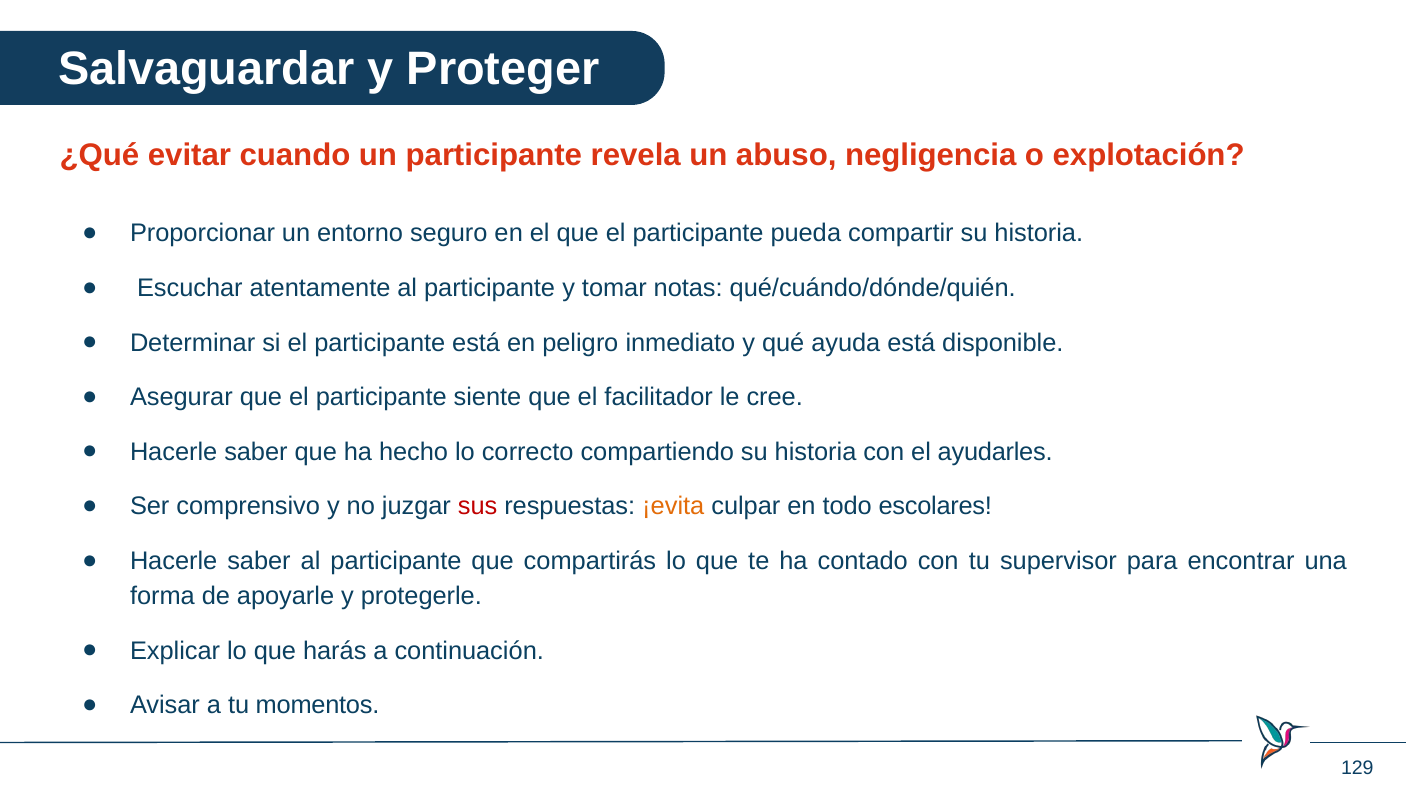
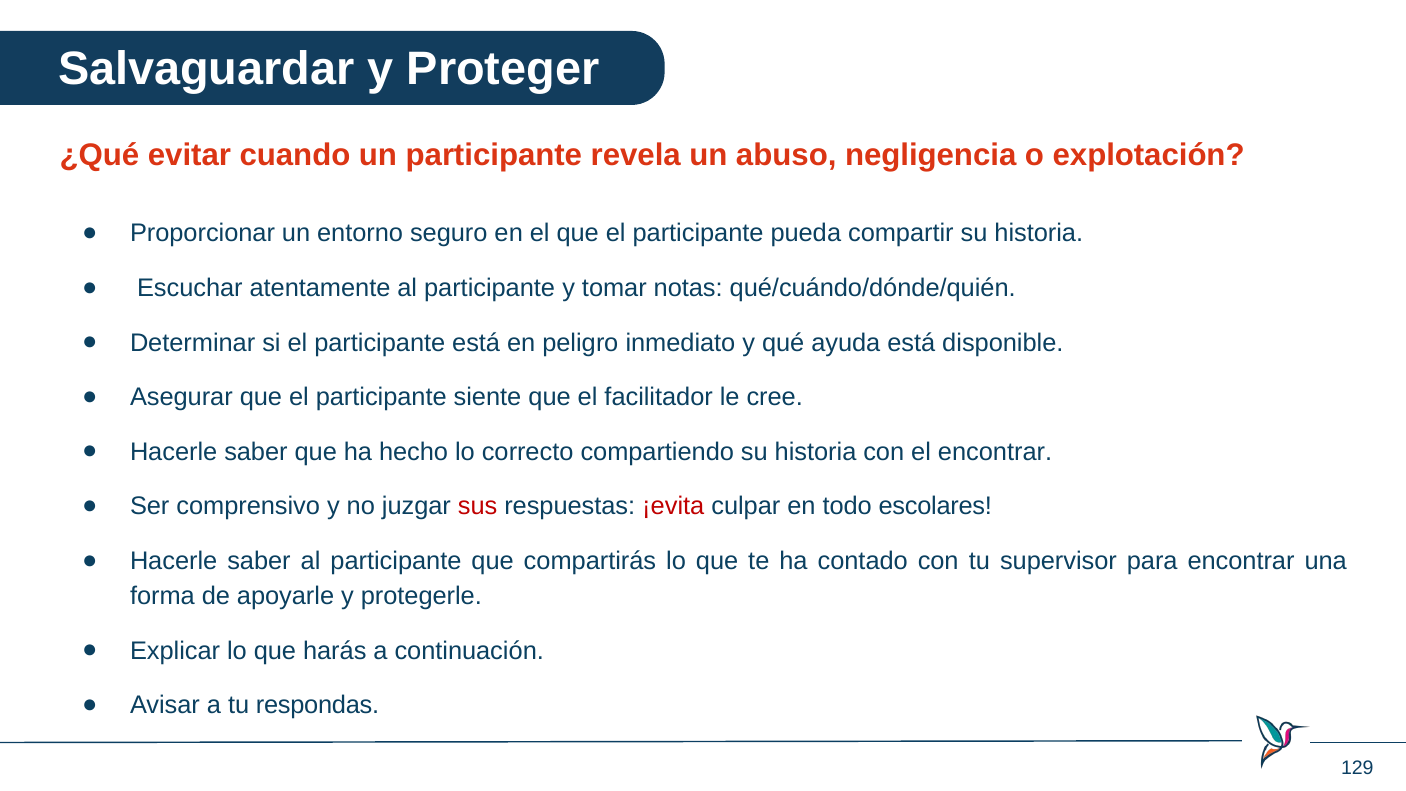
el ayudarles: ayudarles -> encontrar (995, 452)
¡evita colour: orange -> red (673, 506)
momentos: momentos -> respondas (318, 705)
